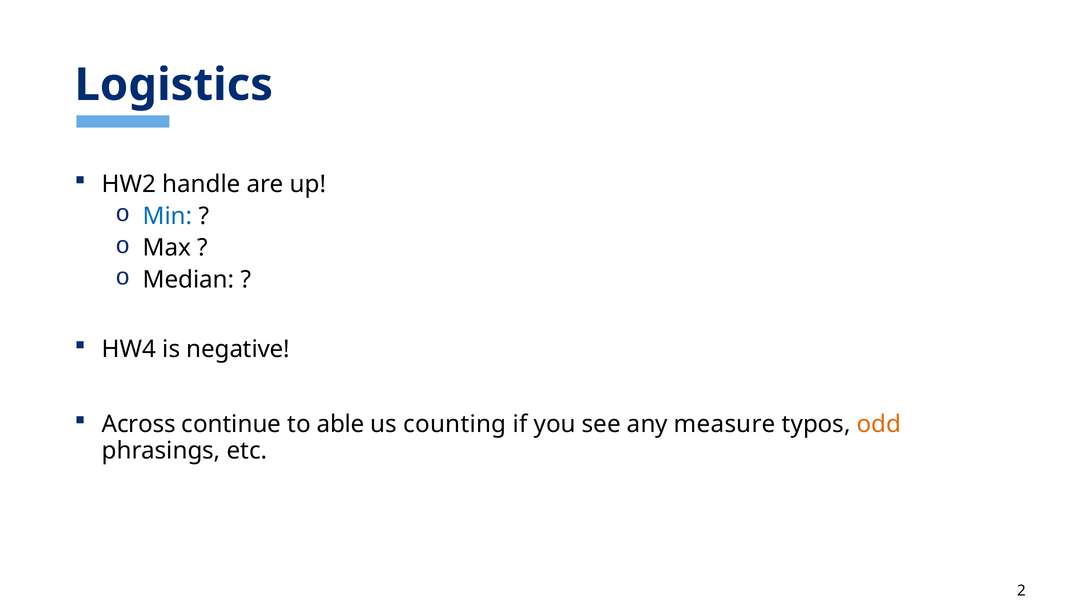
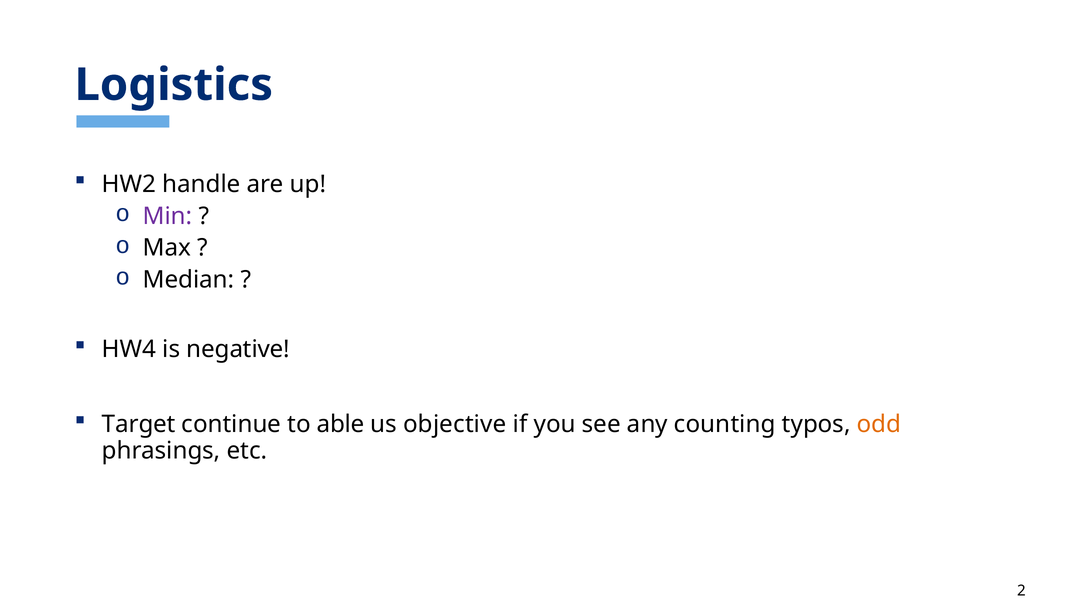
Min colour: blue -> purple (168, 216)
Across: Across -> Target (139, 425)
counting: counting -> objective (455, 425)
measure: measure -> counting (725, 425)
